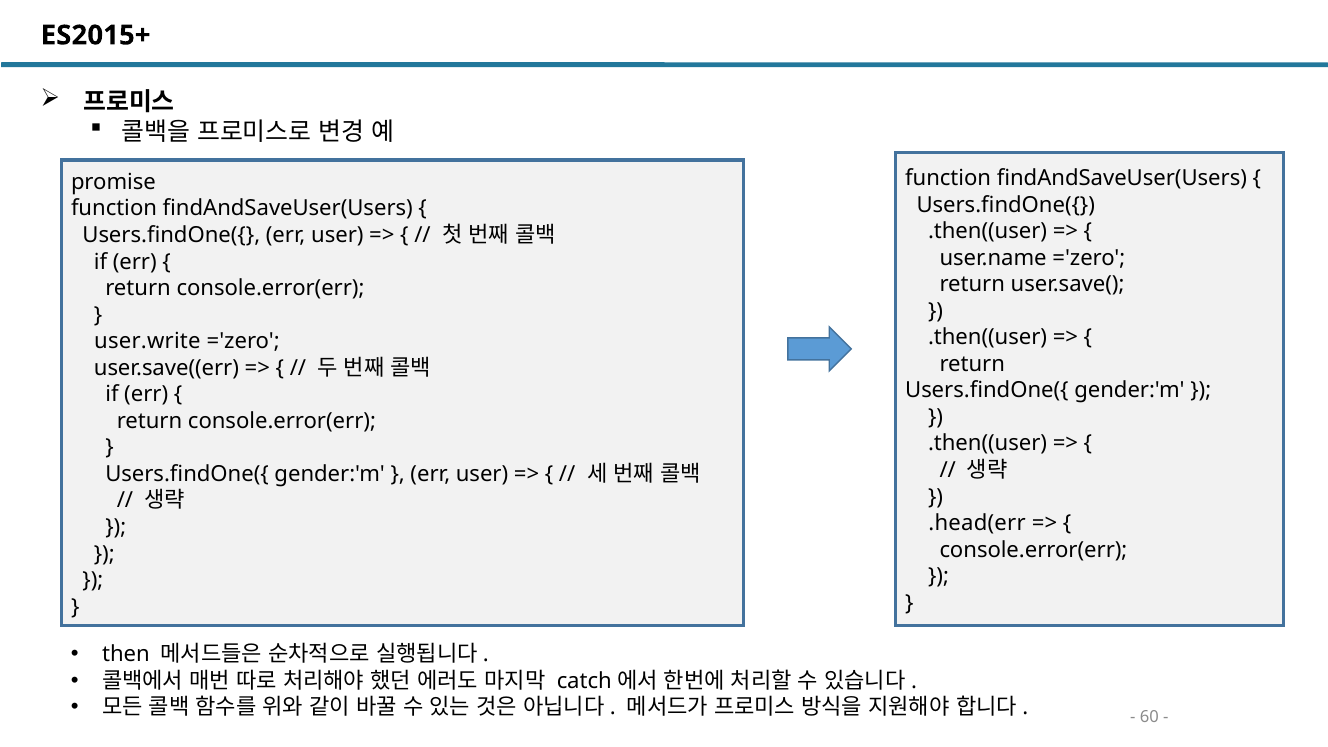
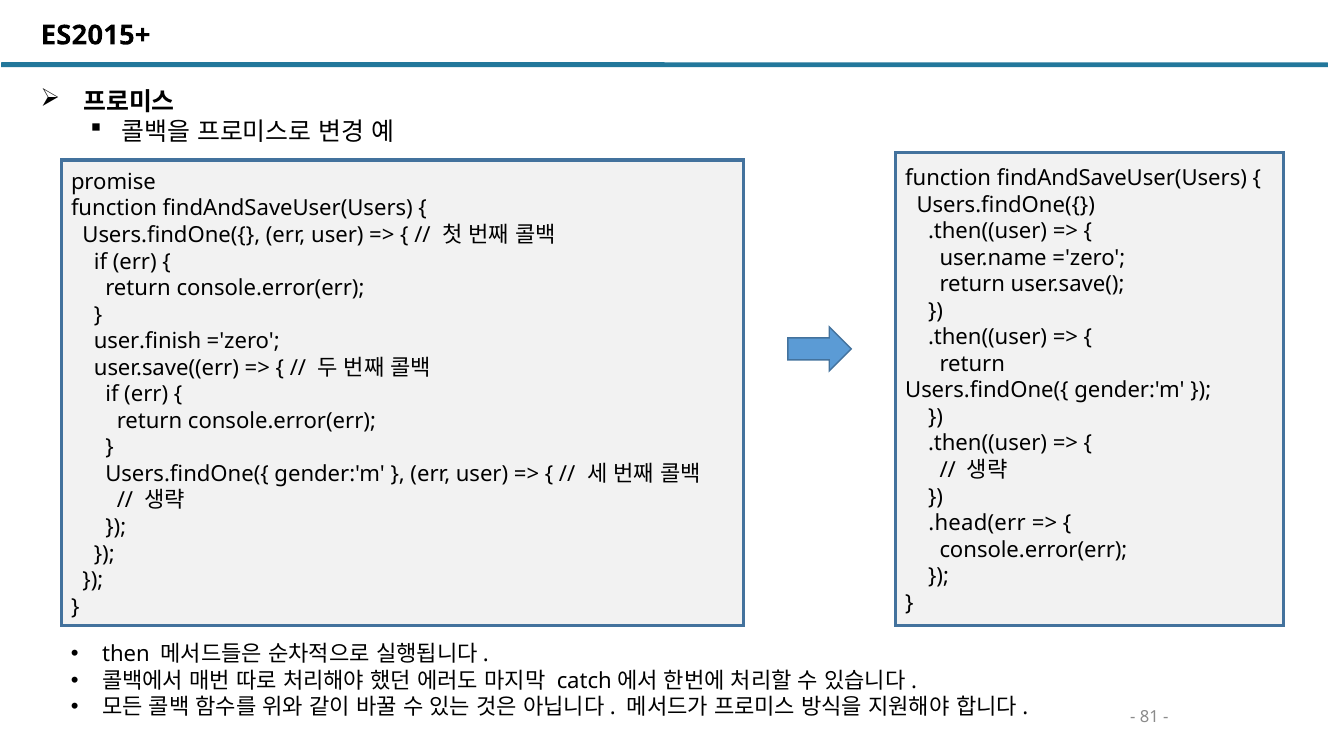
user.write: user.write -> user.finish (148, 341)
60: 60 -> 81 (1149, 717)
